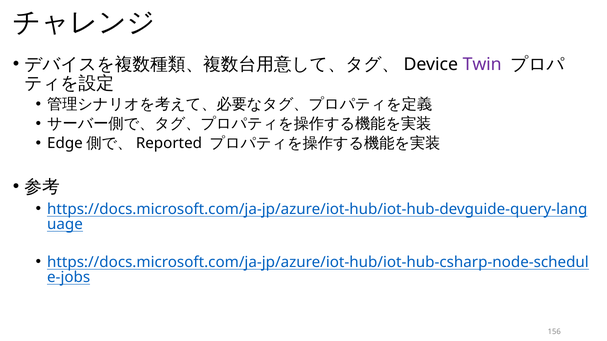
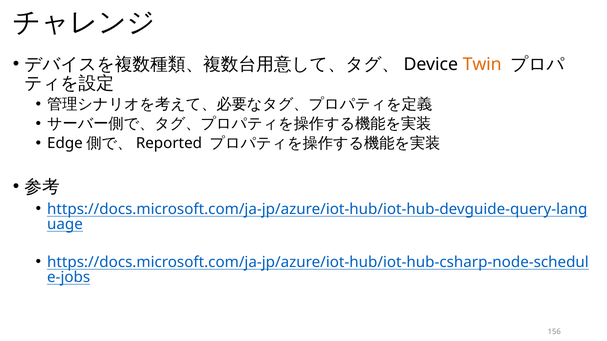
Twin colour: purple -> orange (482, 64)
